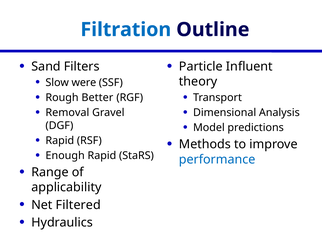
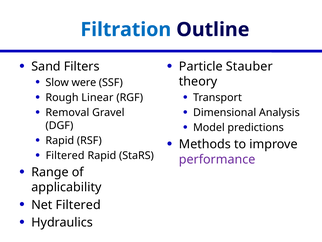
Influent: Influent -> Stauber (249, 66)
Better: Better -> Linear (97, 97)
Enough: Enough -> Filtered (65, 155)
performance colour: blue -> purple (217, 159)
